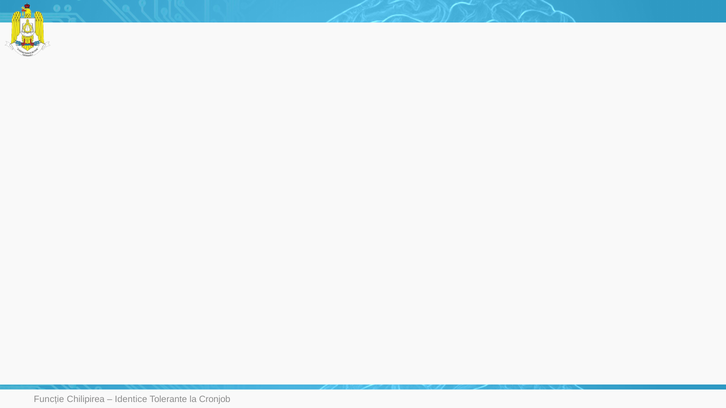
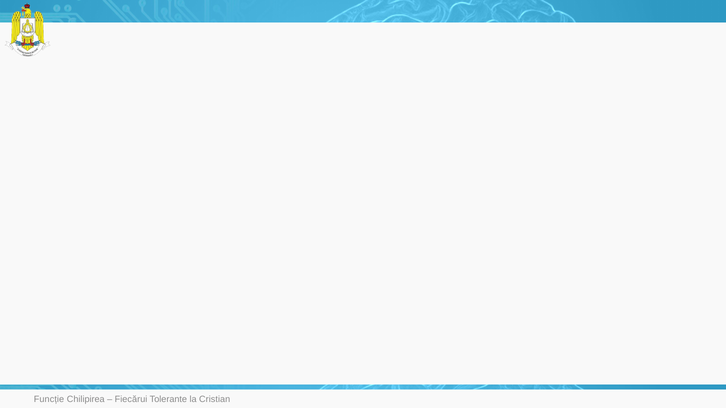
Identice: Identice -> Fiecărui (131, 400)
Cronjob: Cronjob -> Cristian (215, 400)
